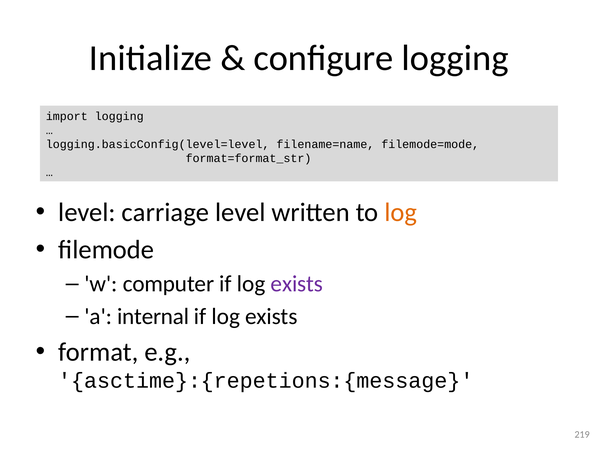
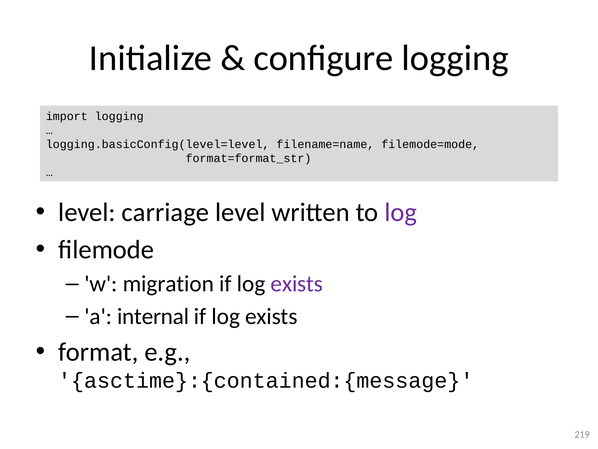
log colour: orange -> purple (401, 212)
computer: computer -> migration (168, 284)
asctime}:{repetions:{message: asctime}:{repetions:{message -> asctime}:{contained:{message (266, 380)
